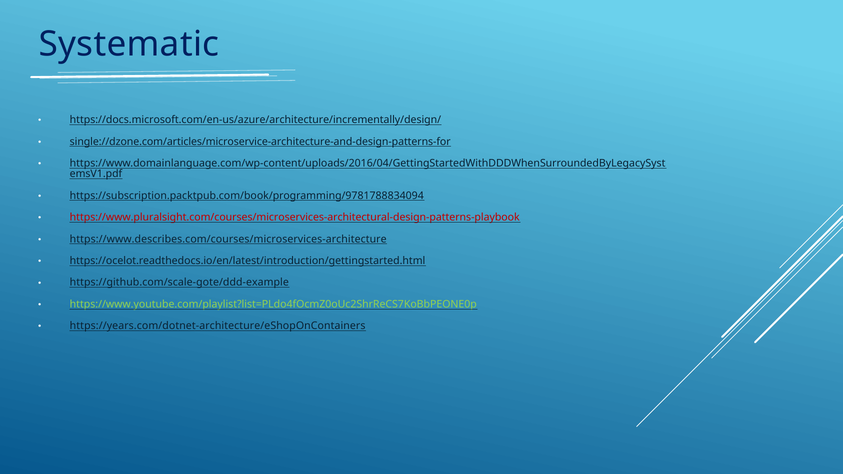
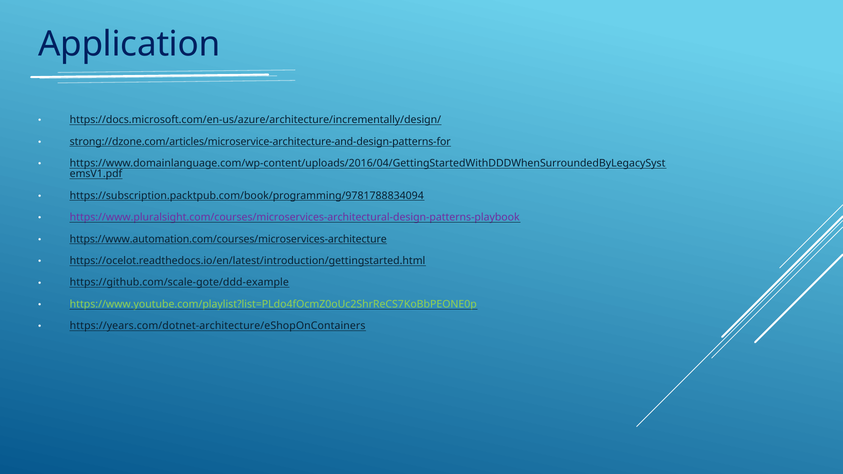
Systematic: Systematic -> Application (129, 44)
single://dzone.com/articles/microservice-architecture-and-design-patterns-for: single://dzone.com/articles/microservice-architecture-and-design-patterns-for -> strong://dzone.com/articles/microservice-architecture-and-design-patterns-for (260, 142)
https://www.pluralsight.com/courses/microservices-architectural-design-patterns-playbook colour: red -> purple (295, 217)
https://www.describes.com/courses/microservices-architecture: https://www.describes.com/courses/microservices-architecture -> https://www.automation.com/courses/microservices-architecture (228, 239)
